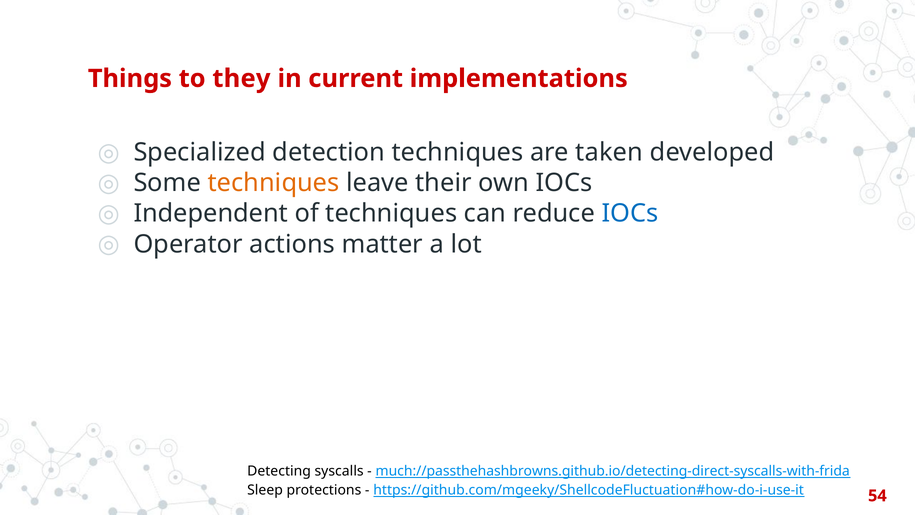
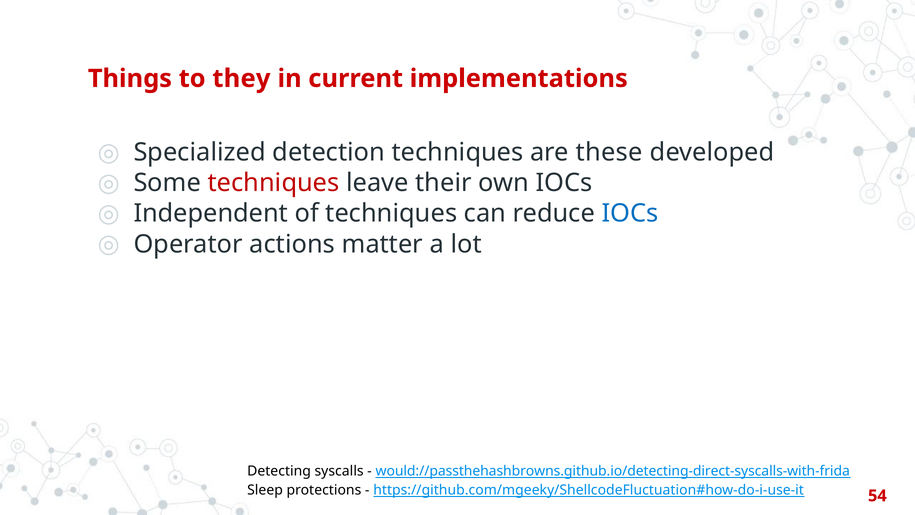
taken: taken -> these (609, 152)
techniques colour: orange -> red (274, 183)
much://passthehashbrowns.github.io/detecting-direct-syscalls-with-frida: much://passthehashbrowns.github.io/detecting-direct-syscalls-with-frida -> would://passthehashbrowns.github.io/detecting-direct-syscalls-with-frida (613, 471)
